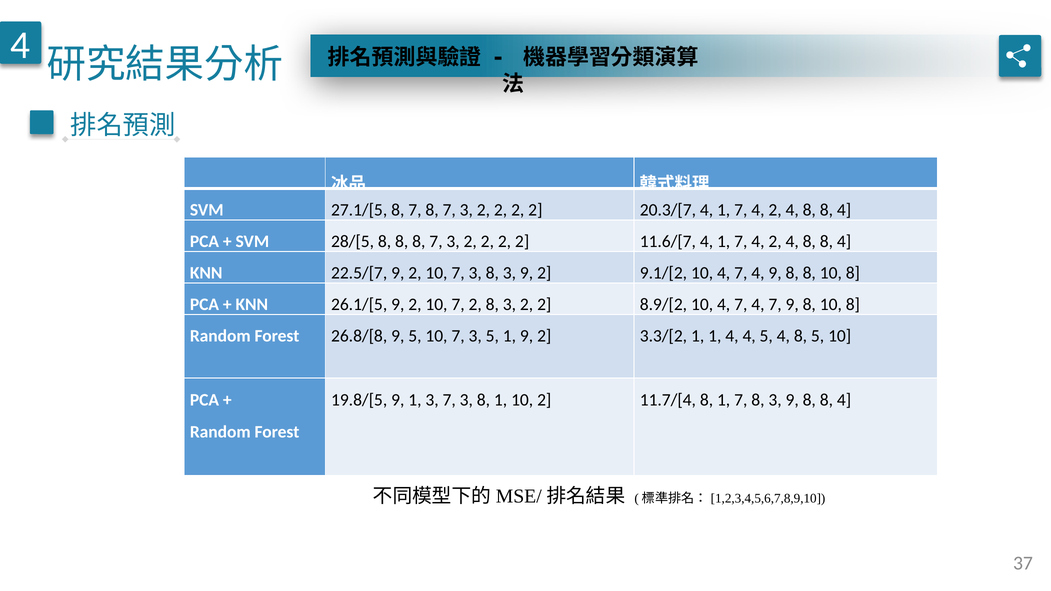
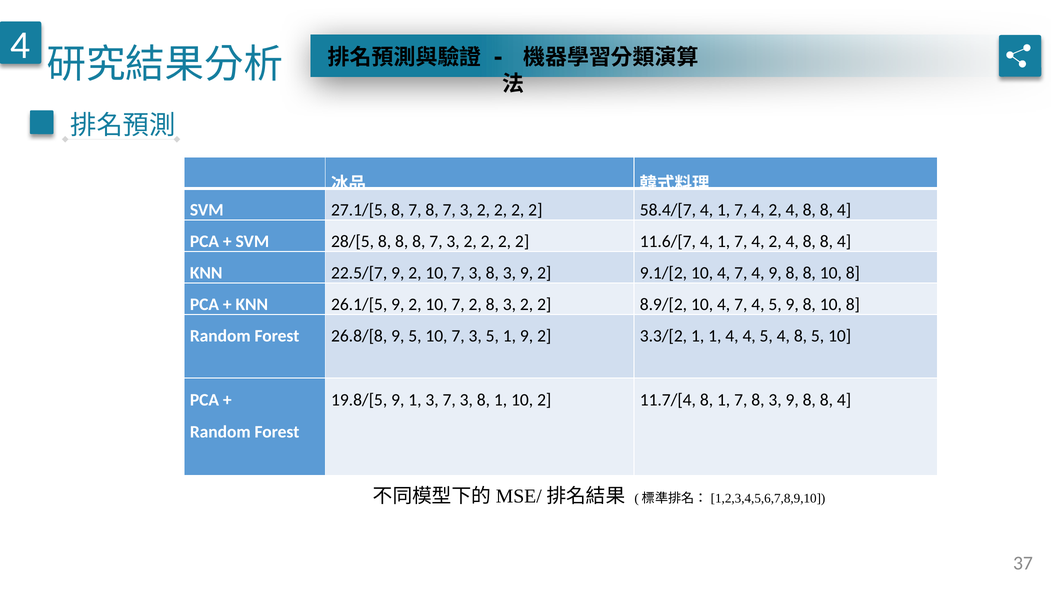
20.3/[7: 20.3/[7 -> 58.4/[7 (668, 210)
7 4 7: 7 -> 5 (775, 305)
